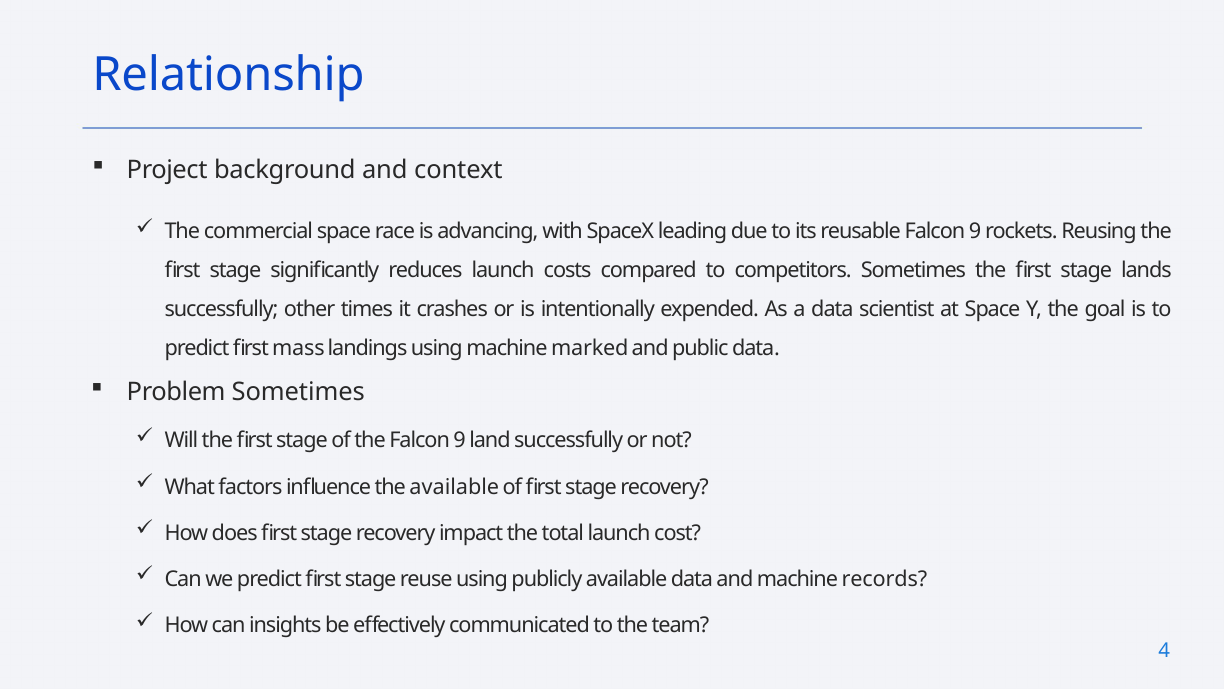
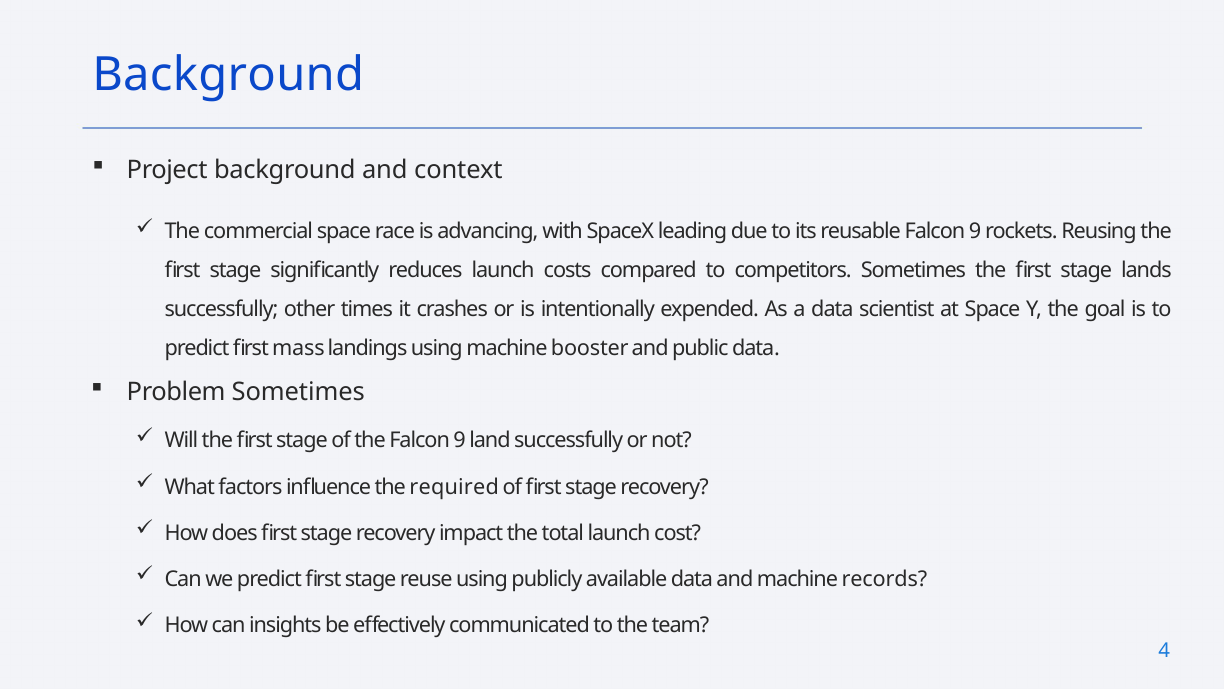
Relationship: Relationship -> Background (228, 75)
marked: marked -> booster (590, 349)
the available: available -> required (454, 487)
